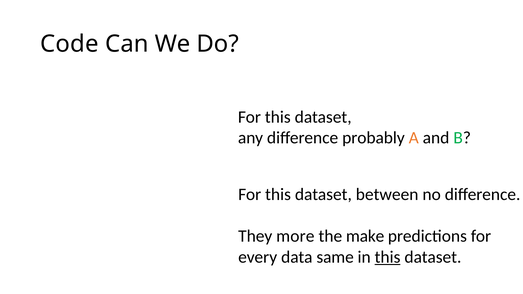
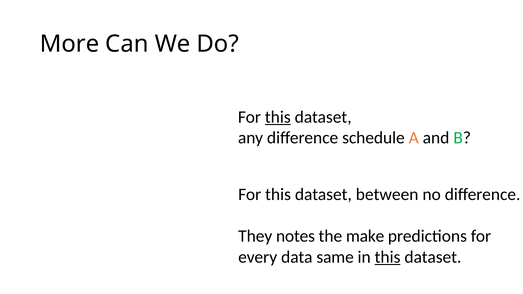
Code: Code -> More (70, 44)
this underline: none -> present (278, 117)
probably: probably -> schedule (373, 138)
more: more -> notes (295, 236)
